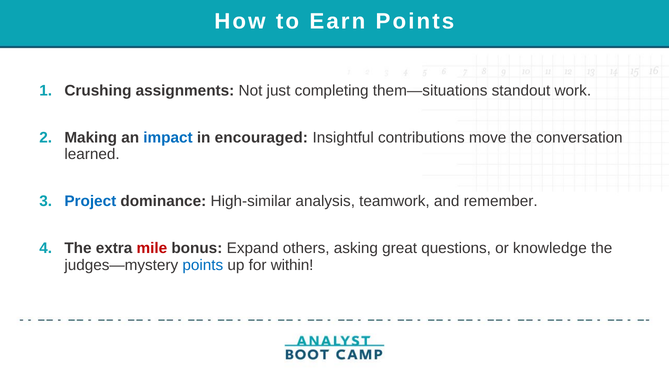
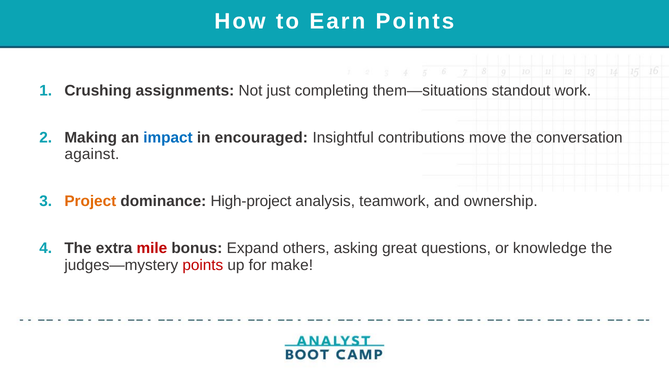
learned: learned -> against (92, 155)
Project colour: blue -> orange (90, 202)
High-similar: High-similar -> High-project (251, 202)
remember: remember -> ownership (501, 202)
points colour: blue -> red (203, 265)
within: within -> make (292, 265)
